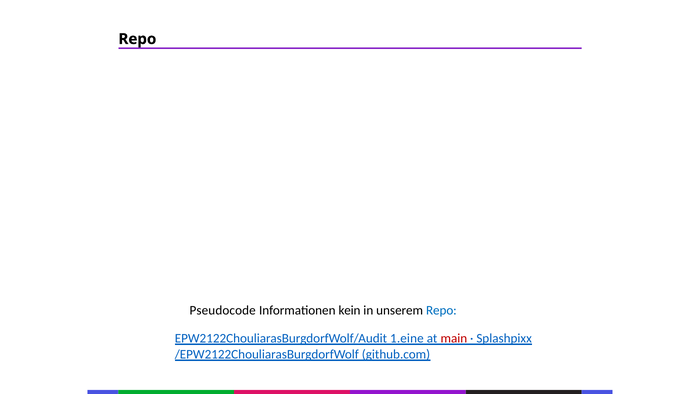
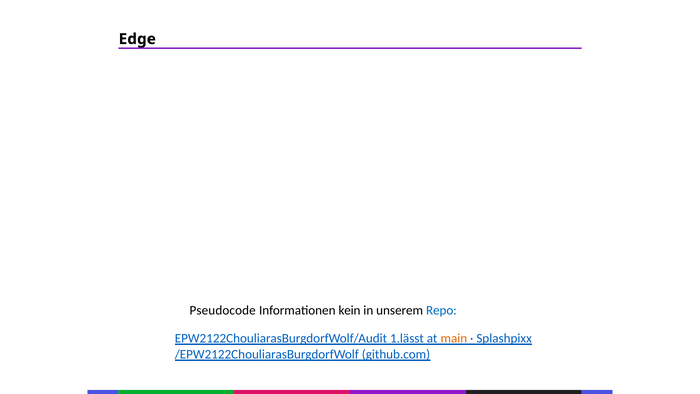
Repo: Repo -> Edge (137, 39)
1.eine: 1.eine -> 1.lässt (407, 338)
main colour: red -> orange (454, 338)
